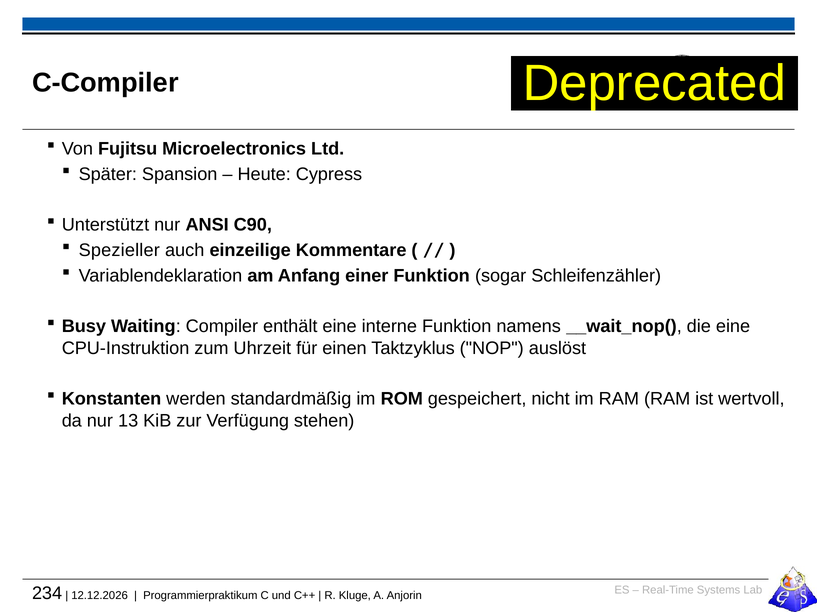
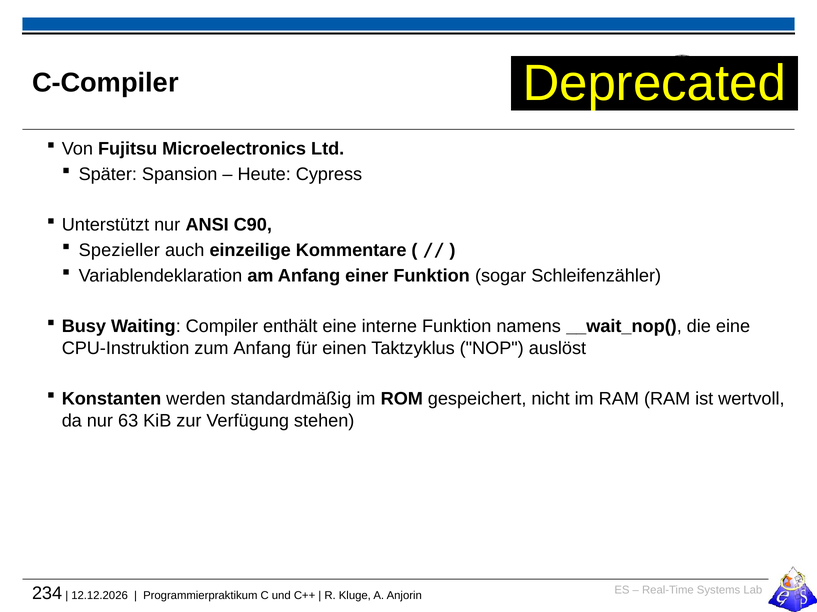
zum Uhrzeit: Uhrzeit -> Anfang (262, 349)
13: 13 -> 63 (128, 421)
